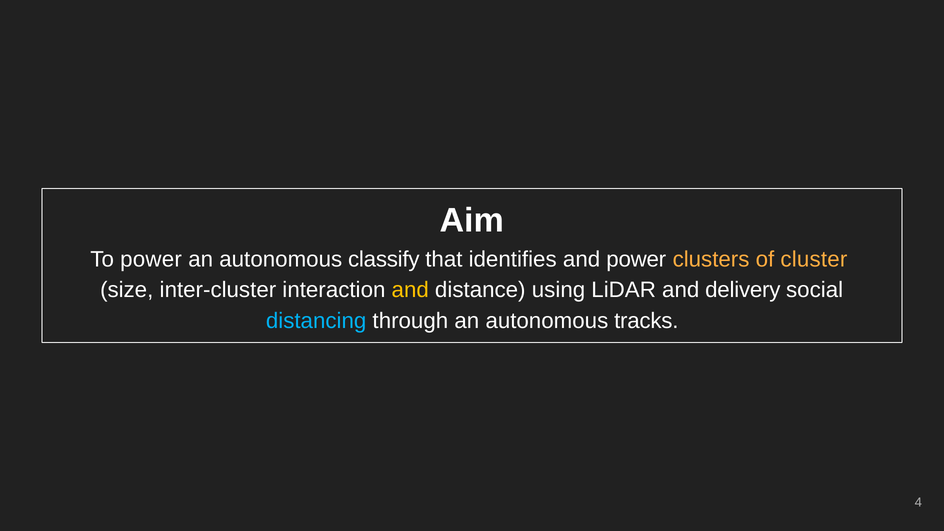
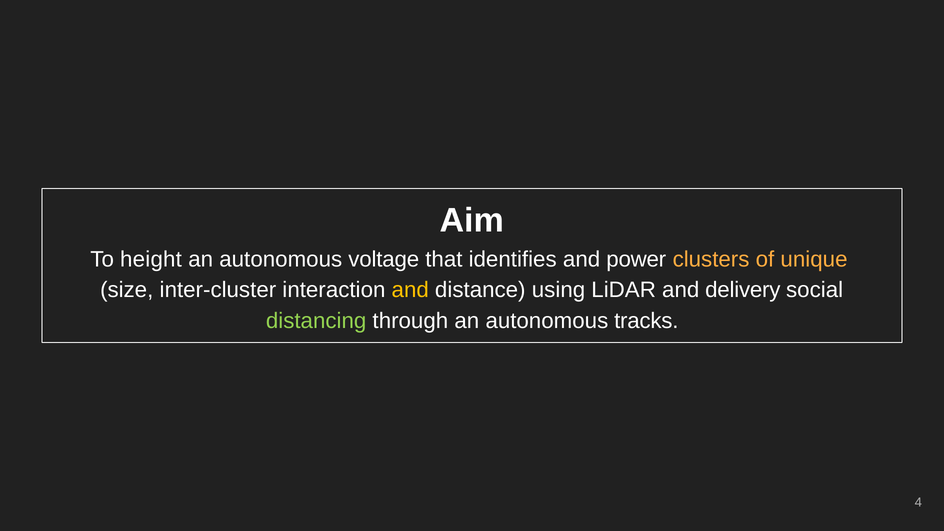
To power: power -> height (151, 259)
classify: classify -> voltage (384, 259)
cluster: cluster -> unique (814, 259)
distancing colour: light blue -> light green (316, 321)
